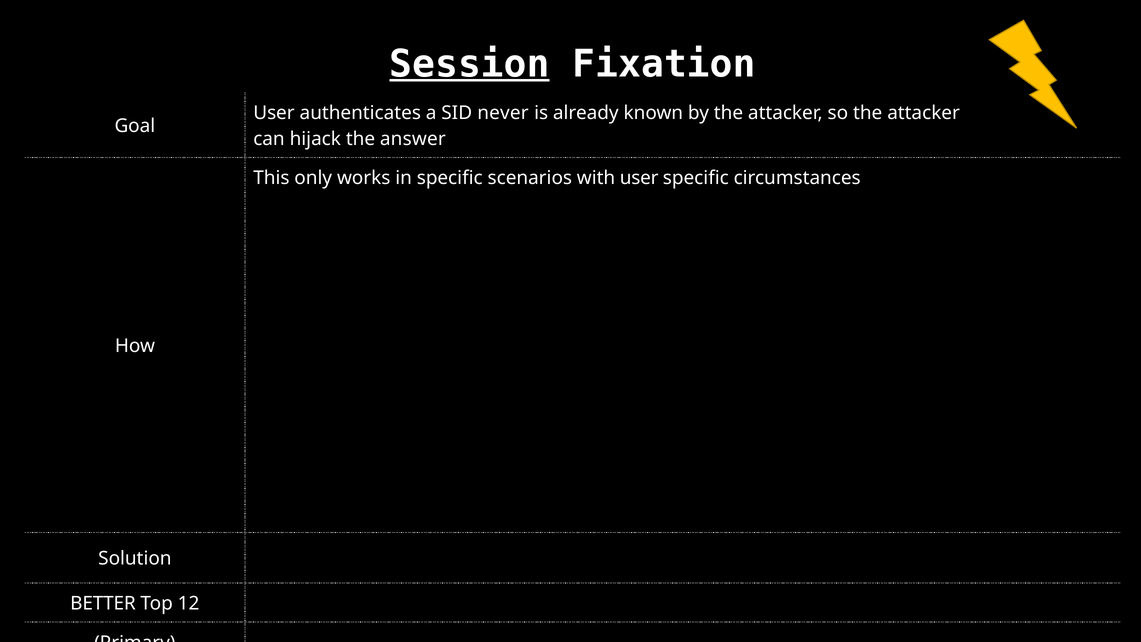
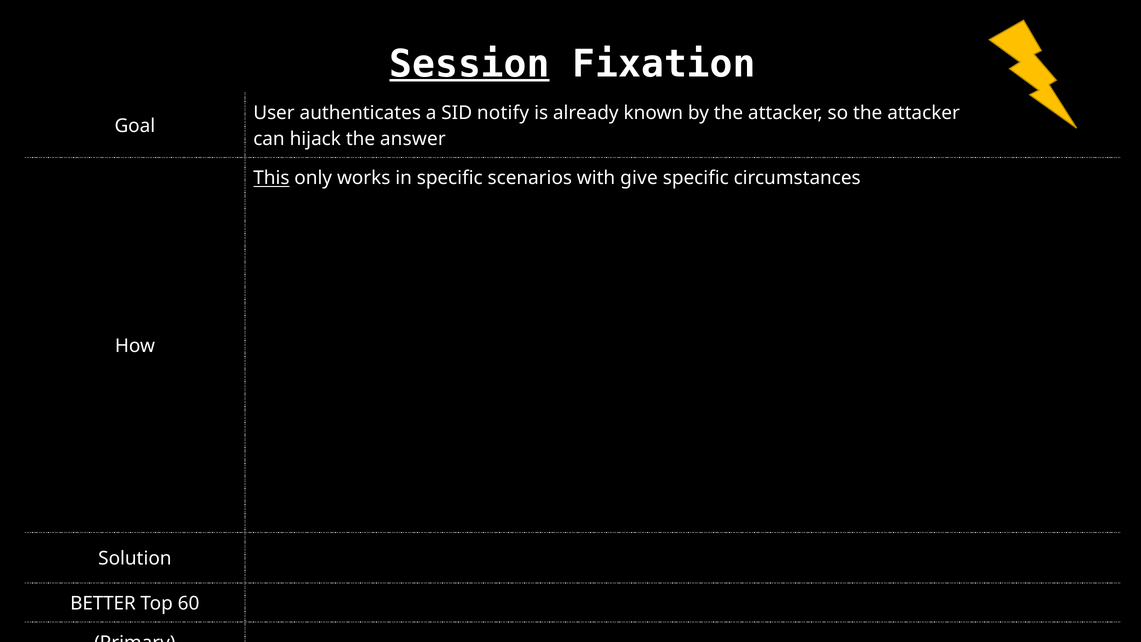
never: never -> notify (503, 113)
This underline: none -> present (271, 178)
with user: user -> give (639, 178)
12: 12 -> 60 (189, 603)
